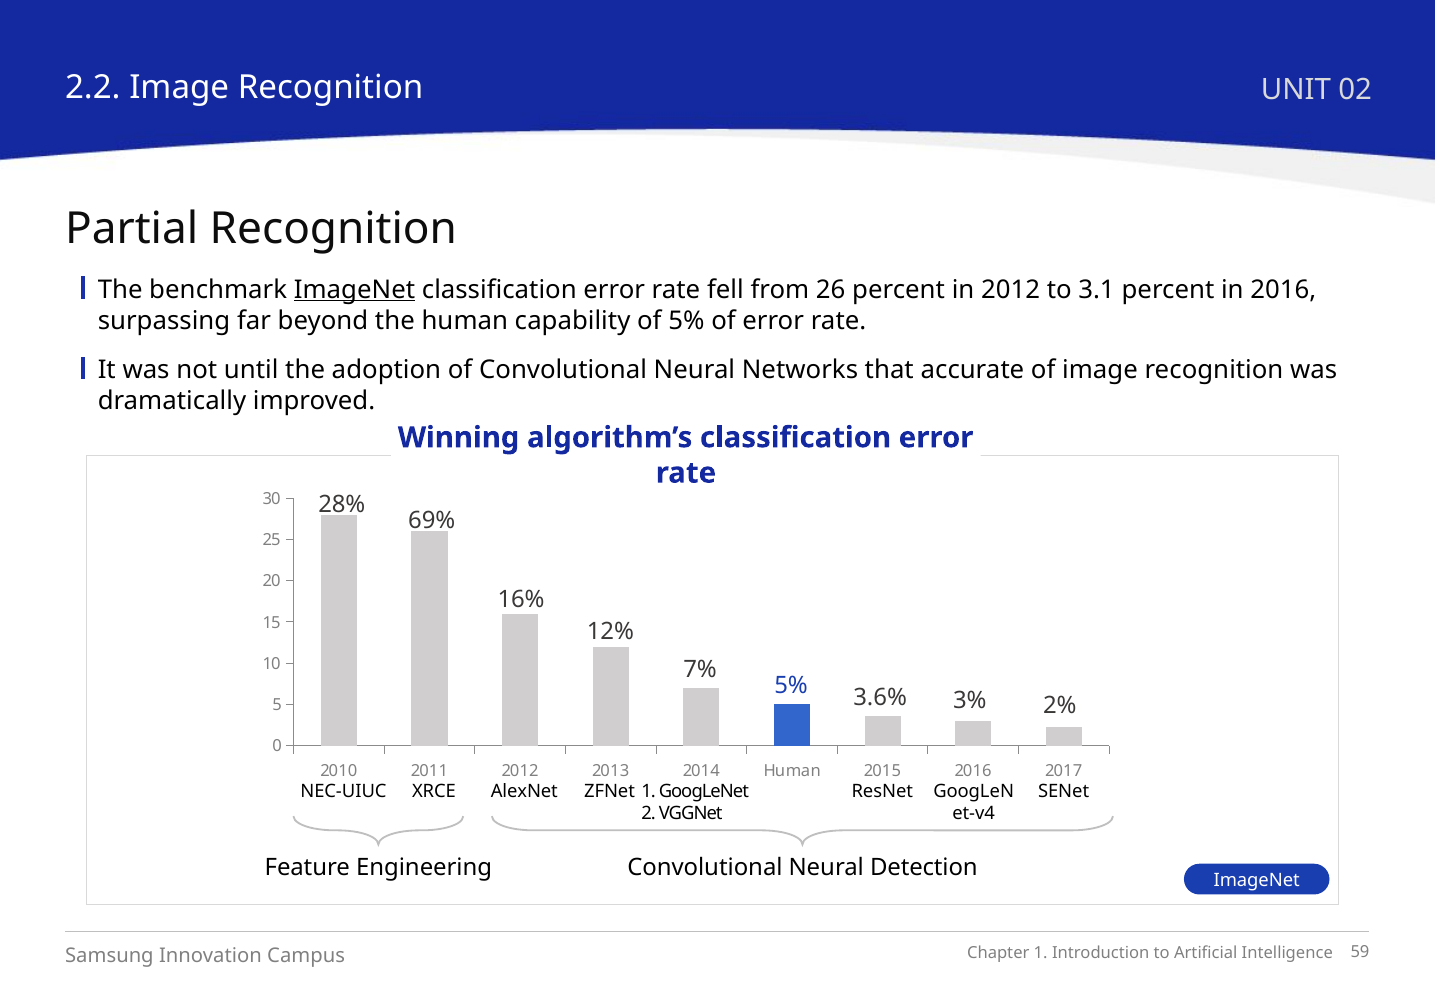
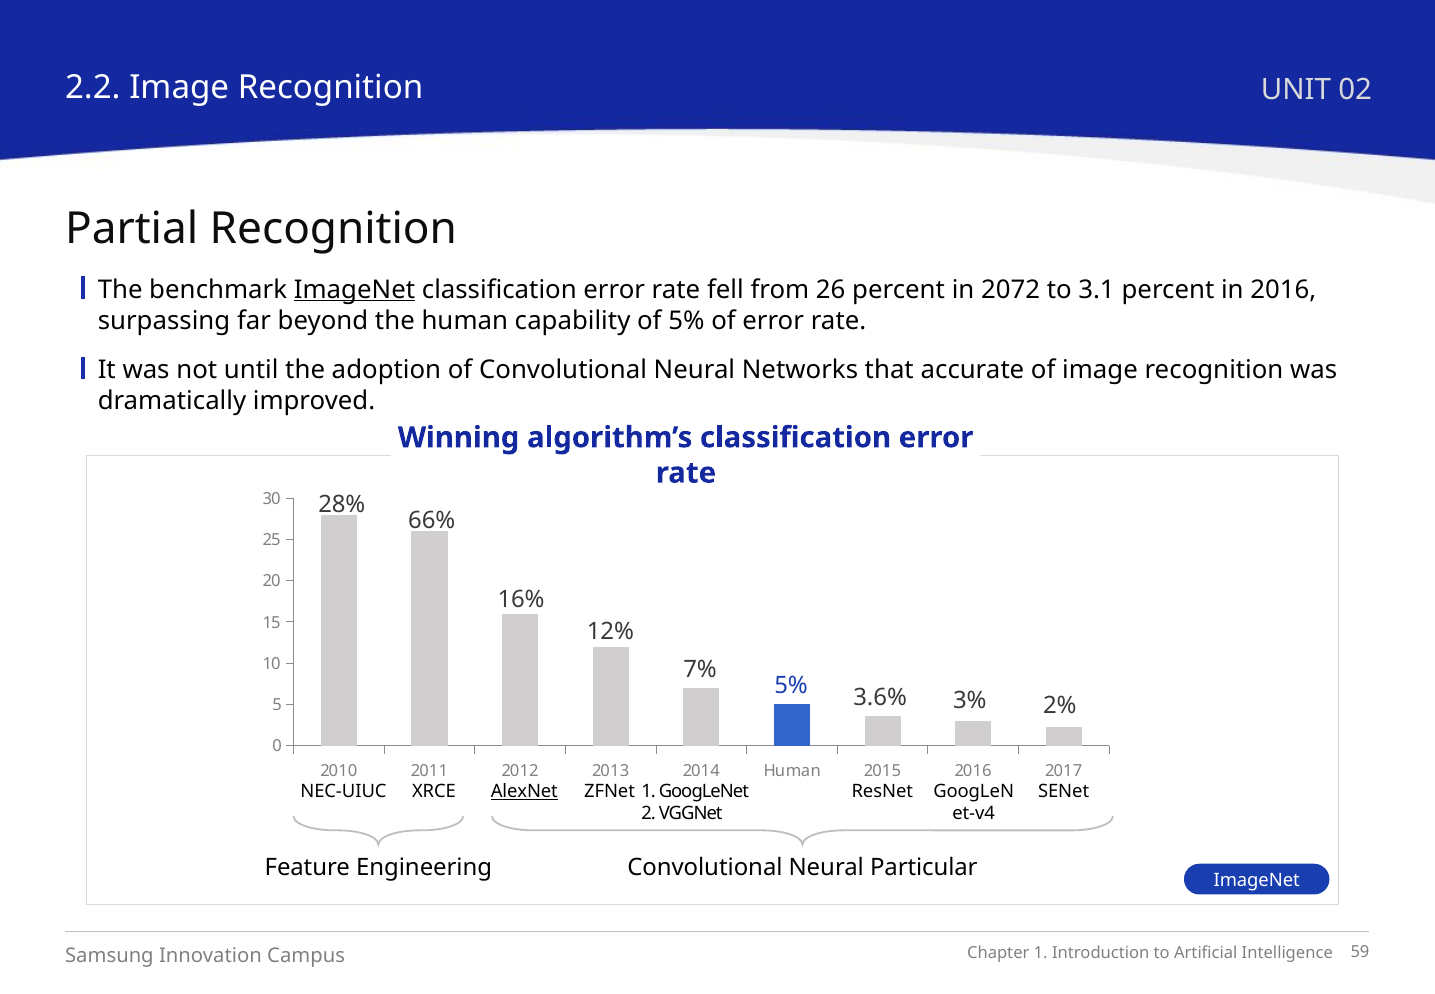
in 2012: 2012 -> 2072 (1011, 290)
69%: 69% -> 66% (432, 520)
AlexNet underline: none -> present (524, 791)
Detection: Detection -> Particular (924, 867)
